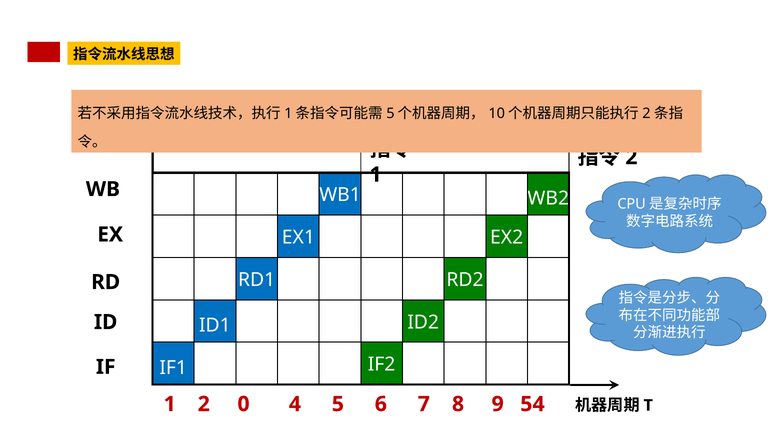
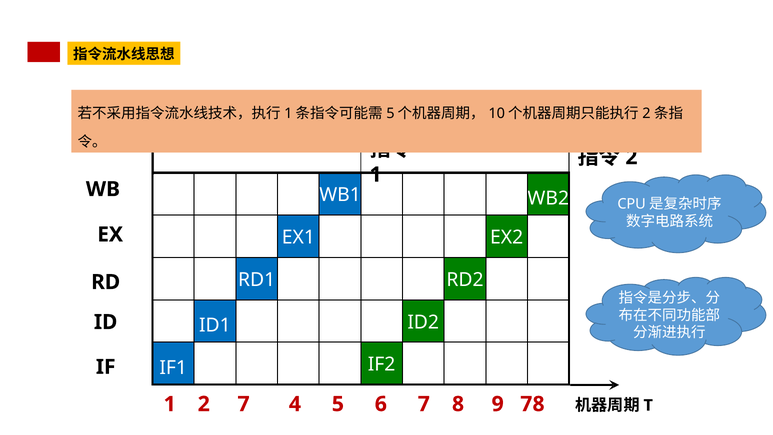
2 0: 0 -> 7 (244, 404)
54: 54 -> 78 (532, 404)
